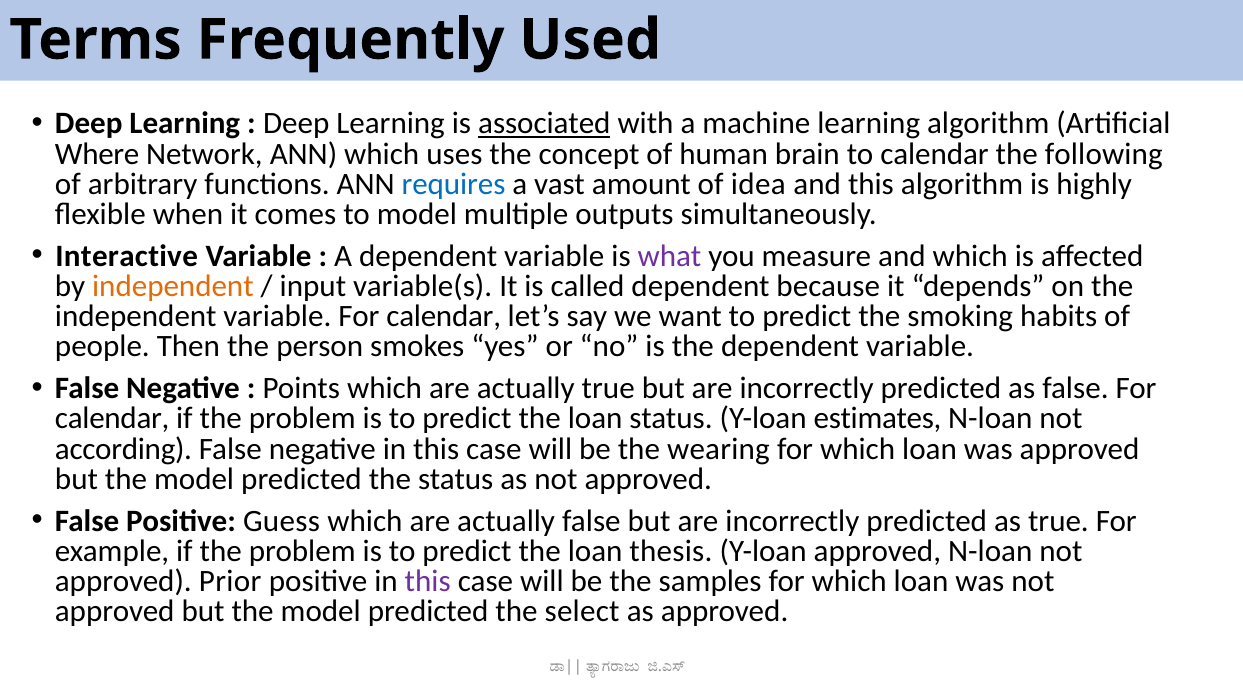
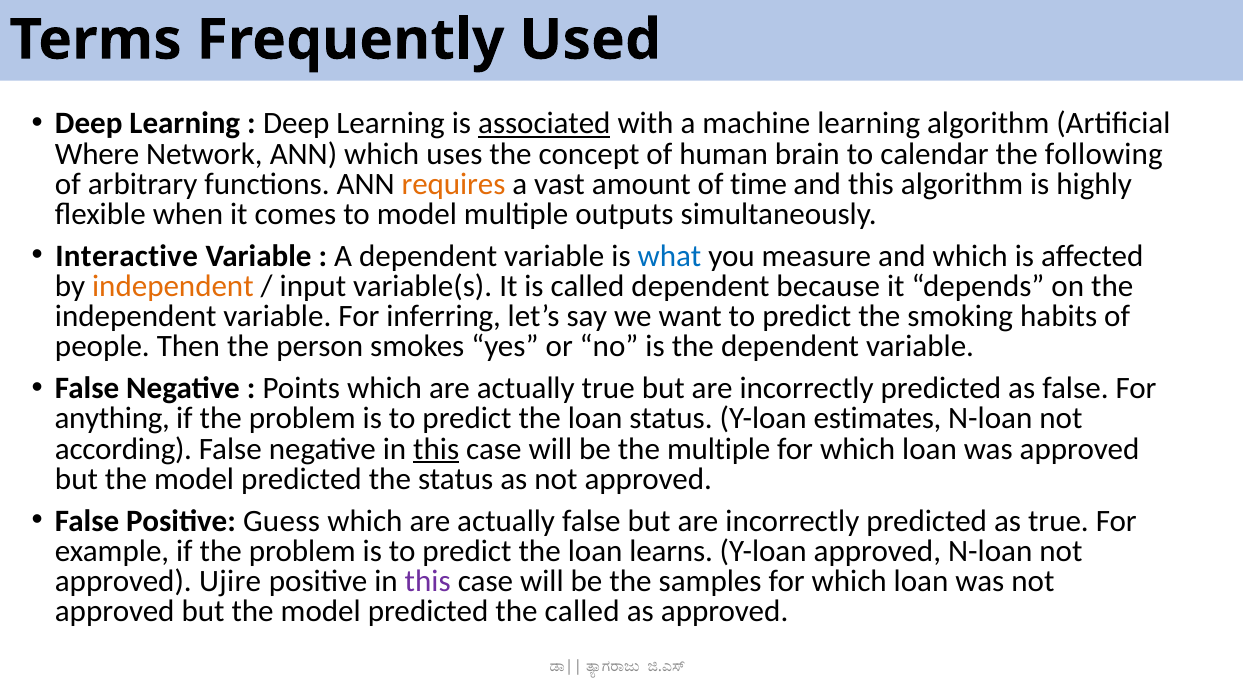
requires colour: blue -> orange (454, 184)
idea: idea -> time (759, 184)
what colour: purple -> blue (669, 256)
variable For calendar: calendar -> inferring (444, 316)
calendar: calendar -> anything (112, 419)
this underline: none -> present (436, 449)
the wearing: wearing -> multiple (719, 449)
thesis: thesis -> learns (671, 551)
Prior: Prior -> Ujire (230, 581)
the select: select -> called (582, 612)
